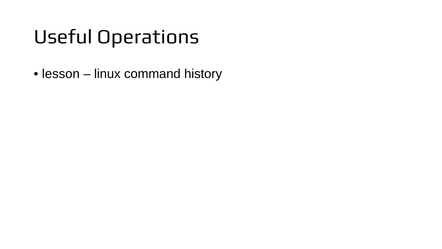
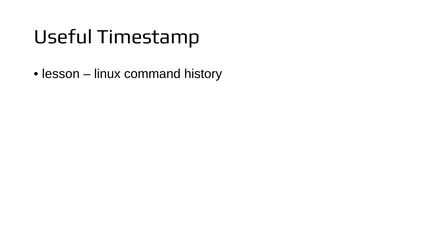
Operations: Operations -> Timestamp (148, 37)
